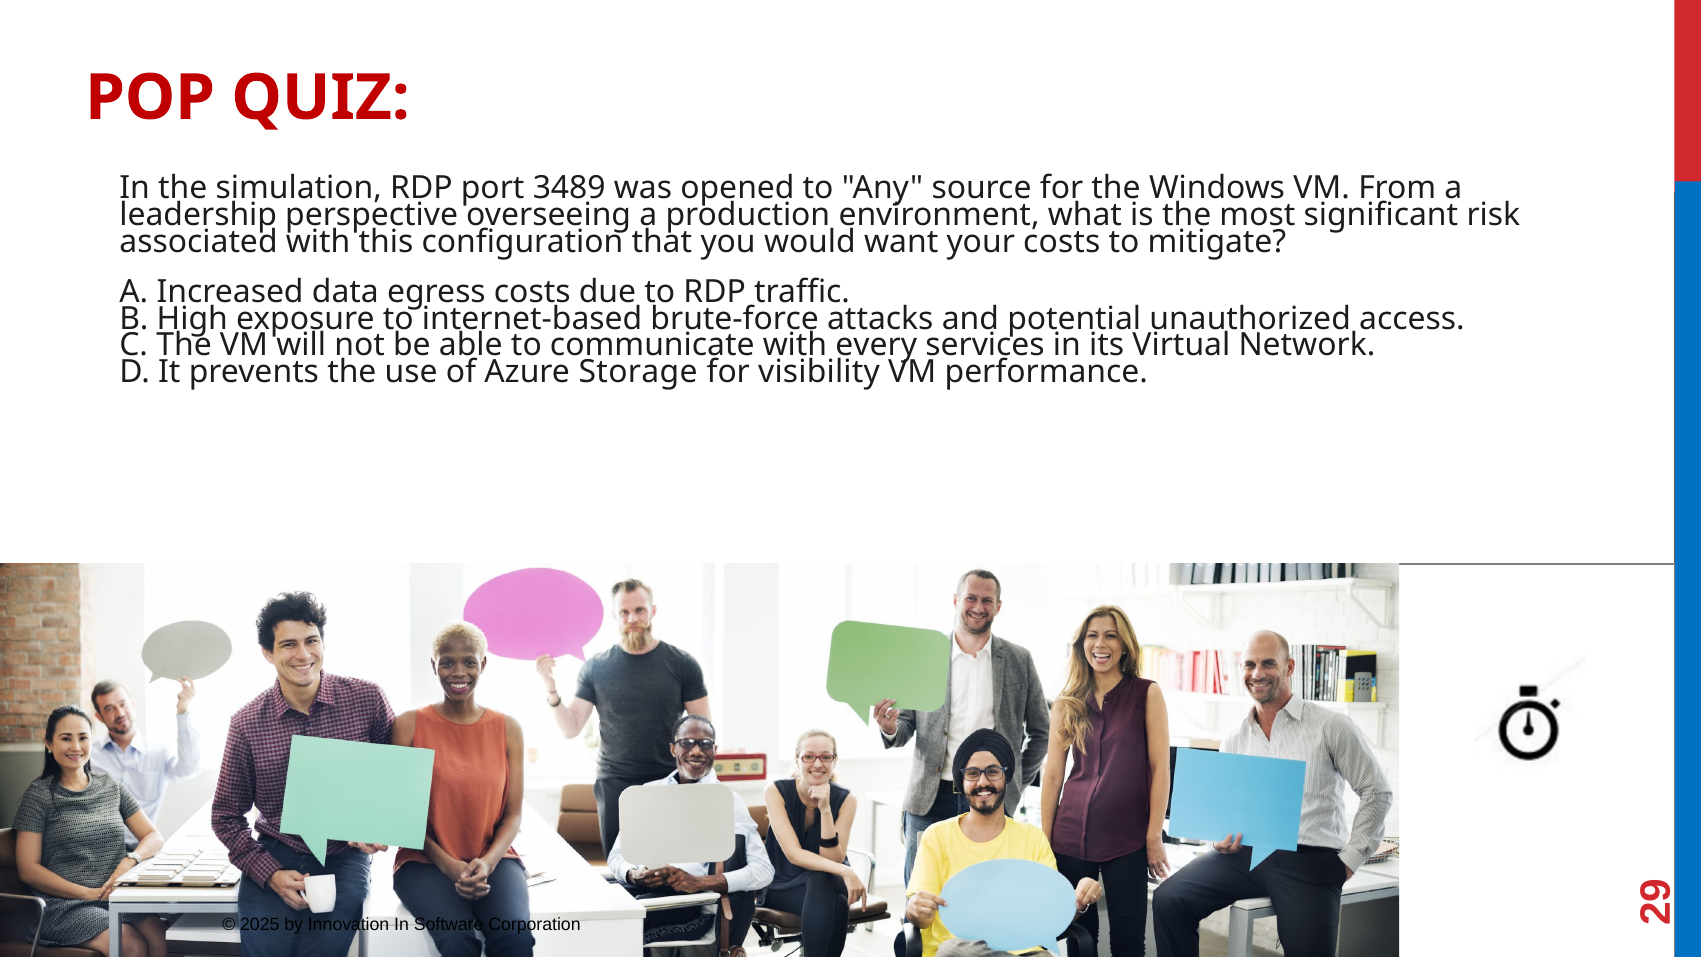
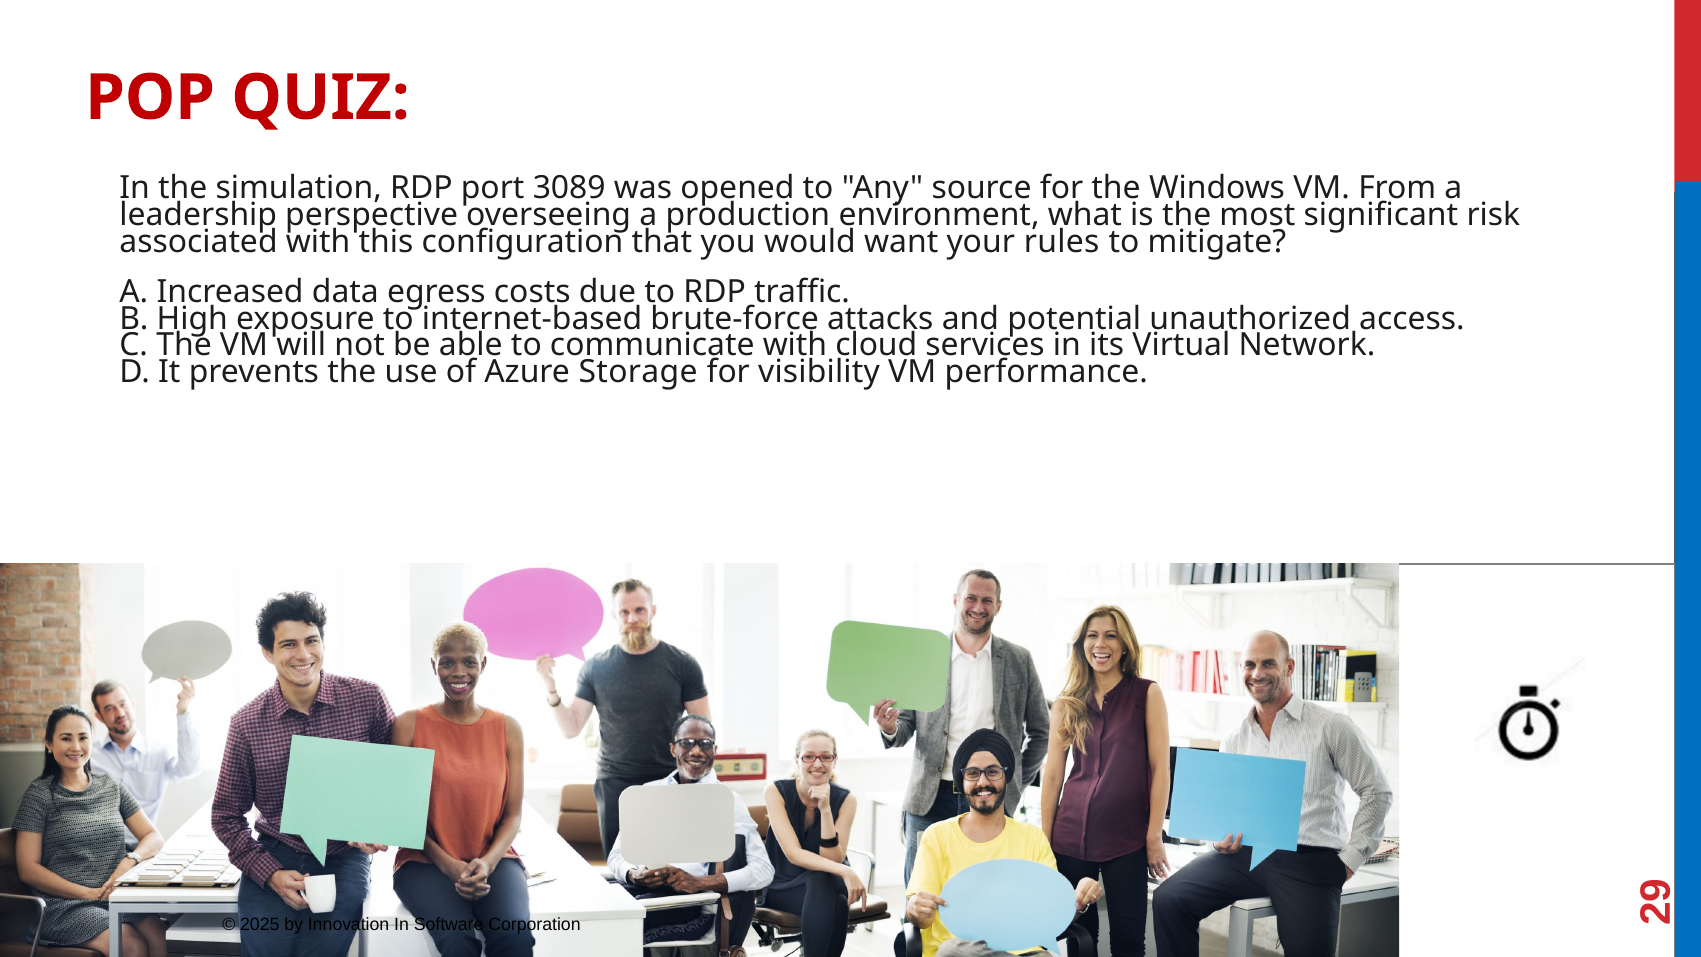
3489: 3489 -> 3089 (569, 188)
your costs: costs -> rules (1062, 241)
every: every -> cloud (876, 345)
